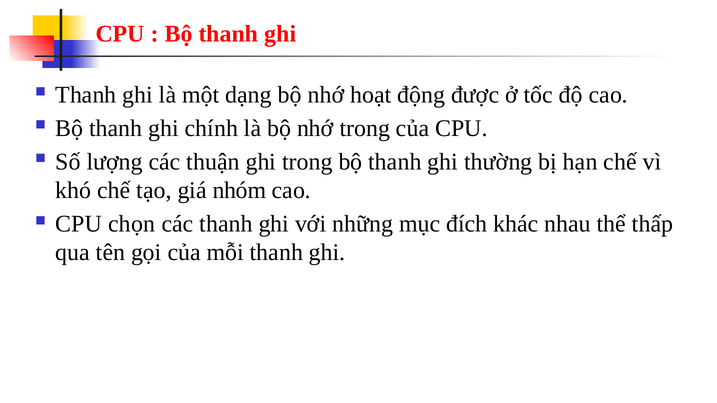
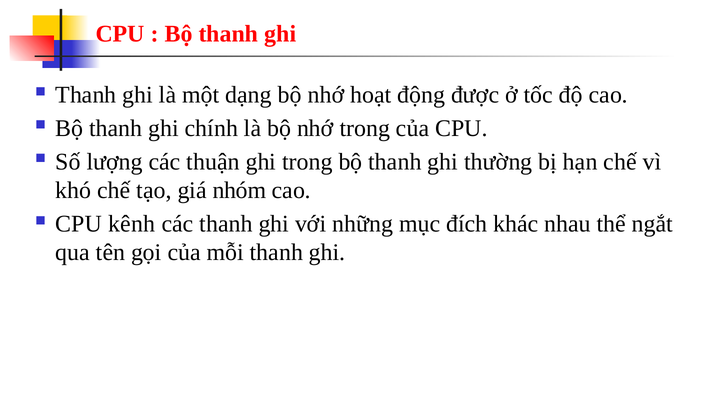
chọn: chọn -> kênh (132, 224)
thấp: thấp -> ngắt (653, 224)
